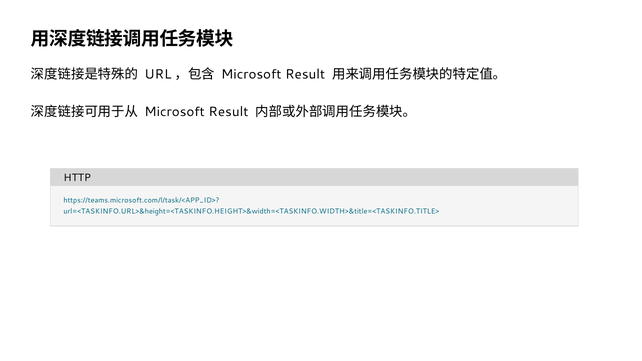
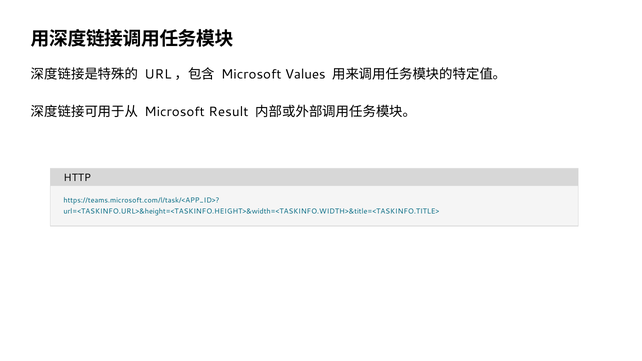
Result: Result -> Values (305, 74)
